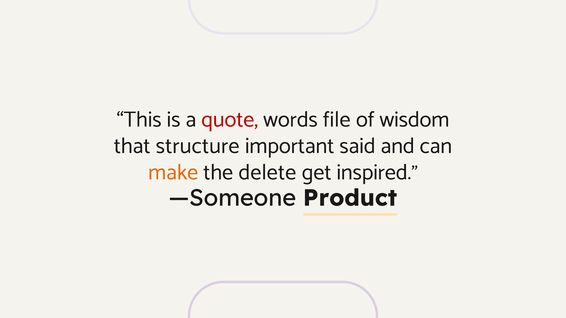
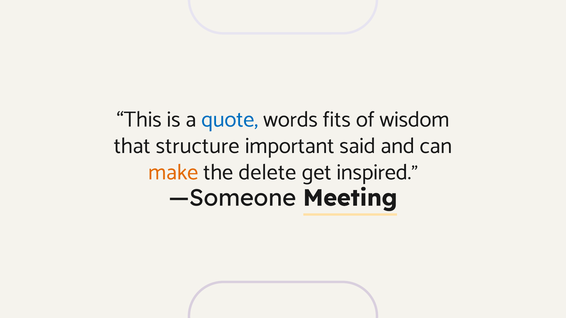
quote colour: red -> blue (230, 119)
file: file -> fits (337, 119)
Product: Product -> Meeting (350, 198)
